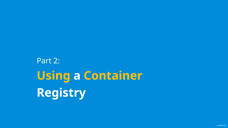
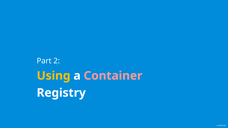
Container colour: yellow -> pink (113, 76)
